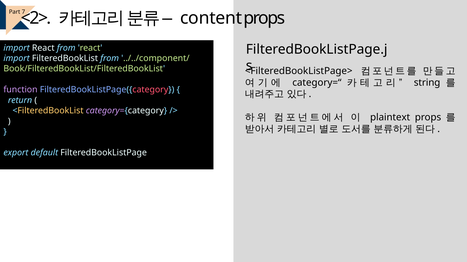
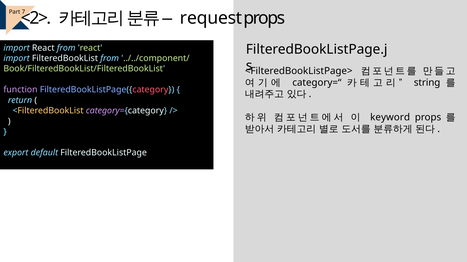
content: content -> request (211, 18)
plaintext: plaintext -> keyword (390, 118)
